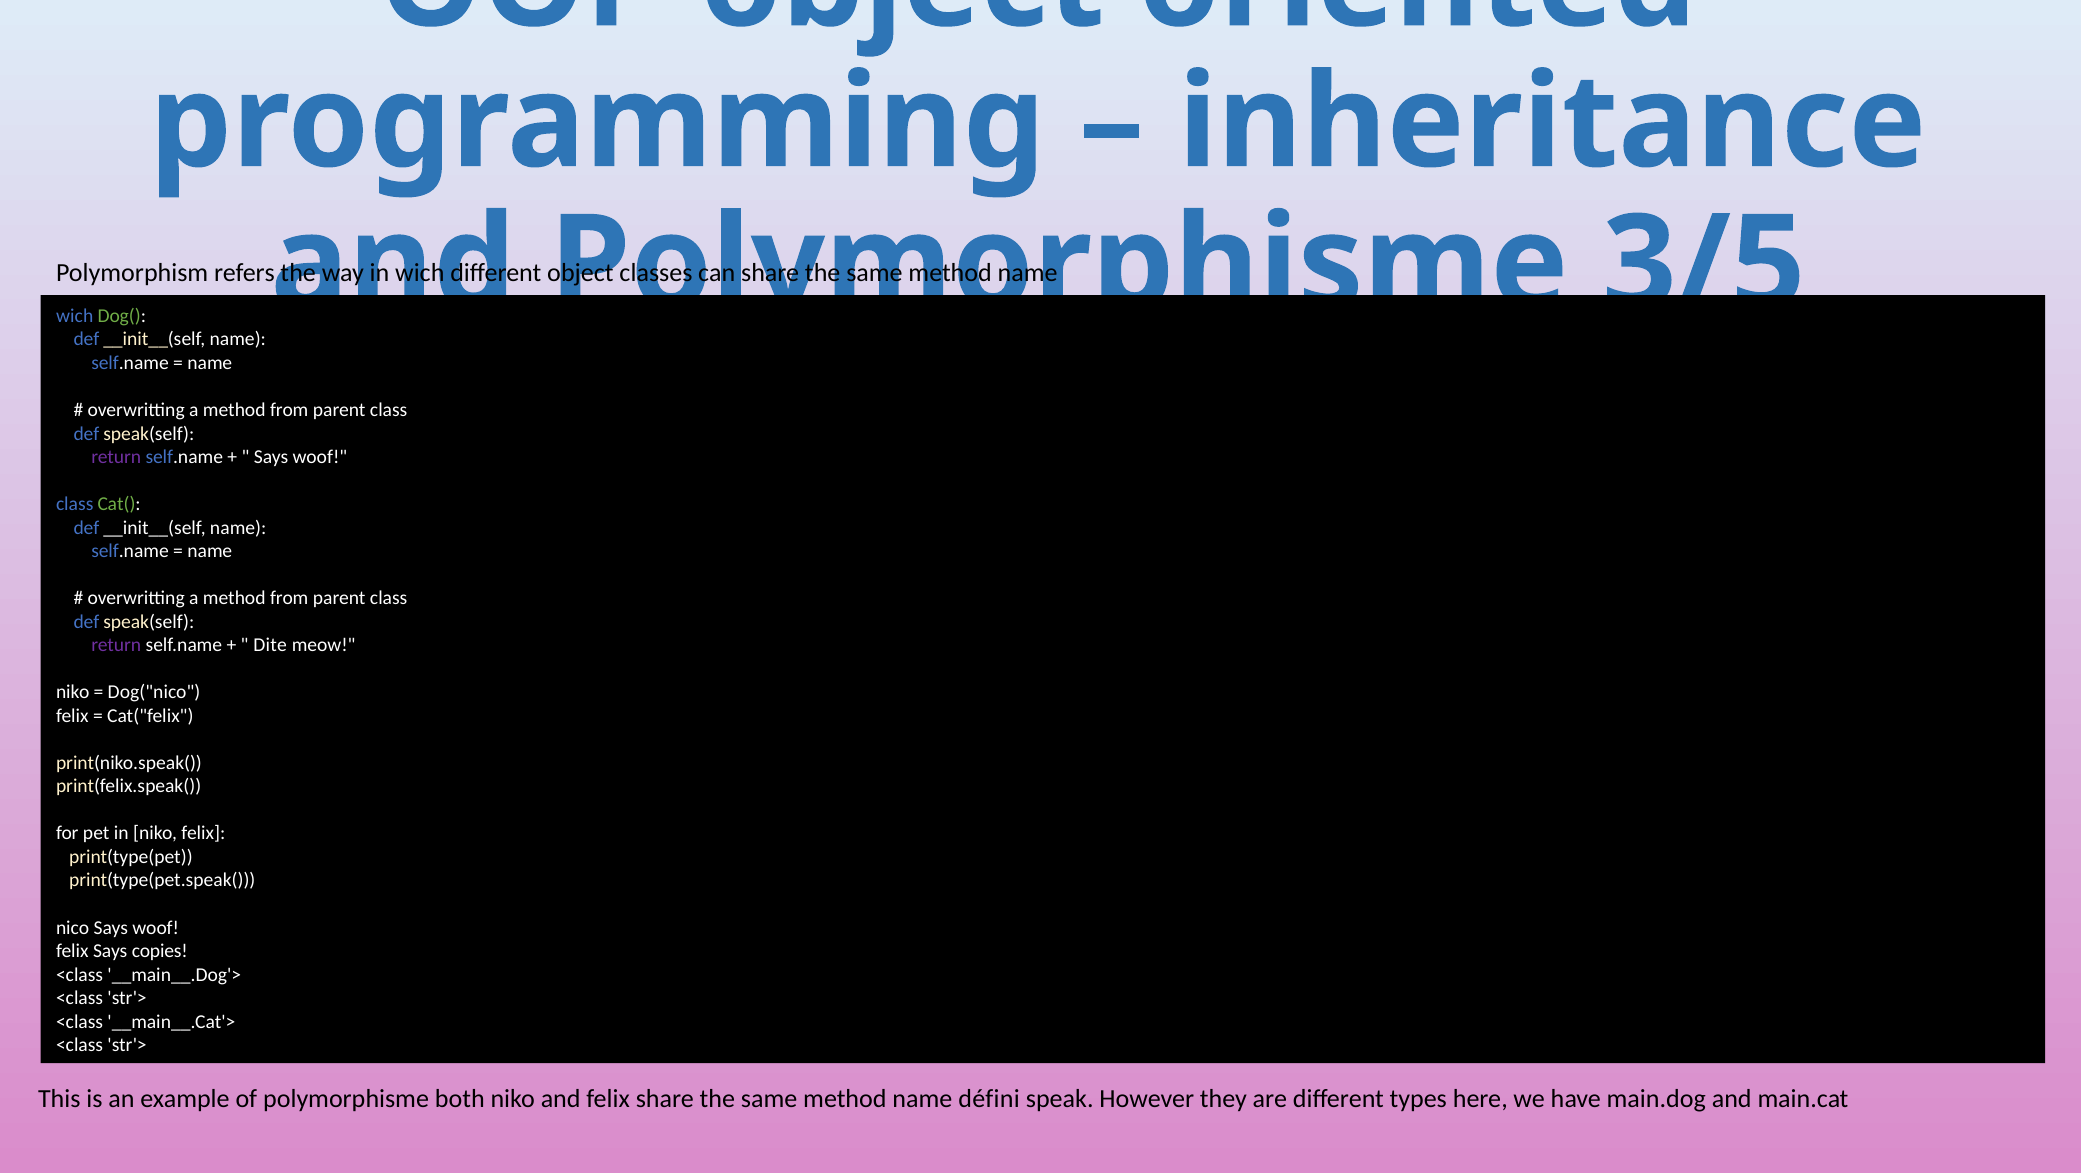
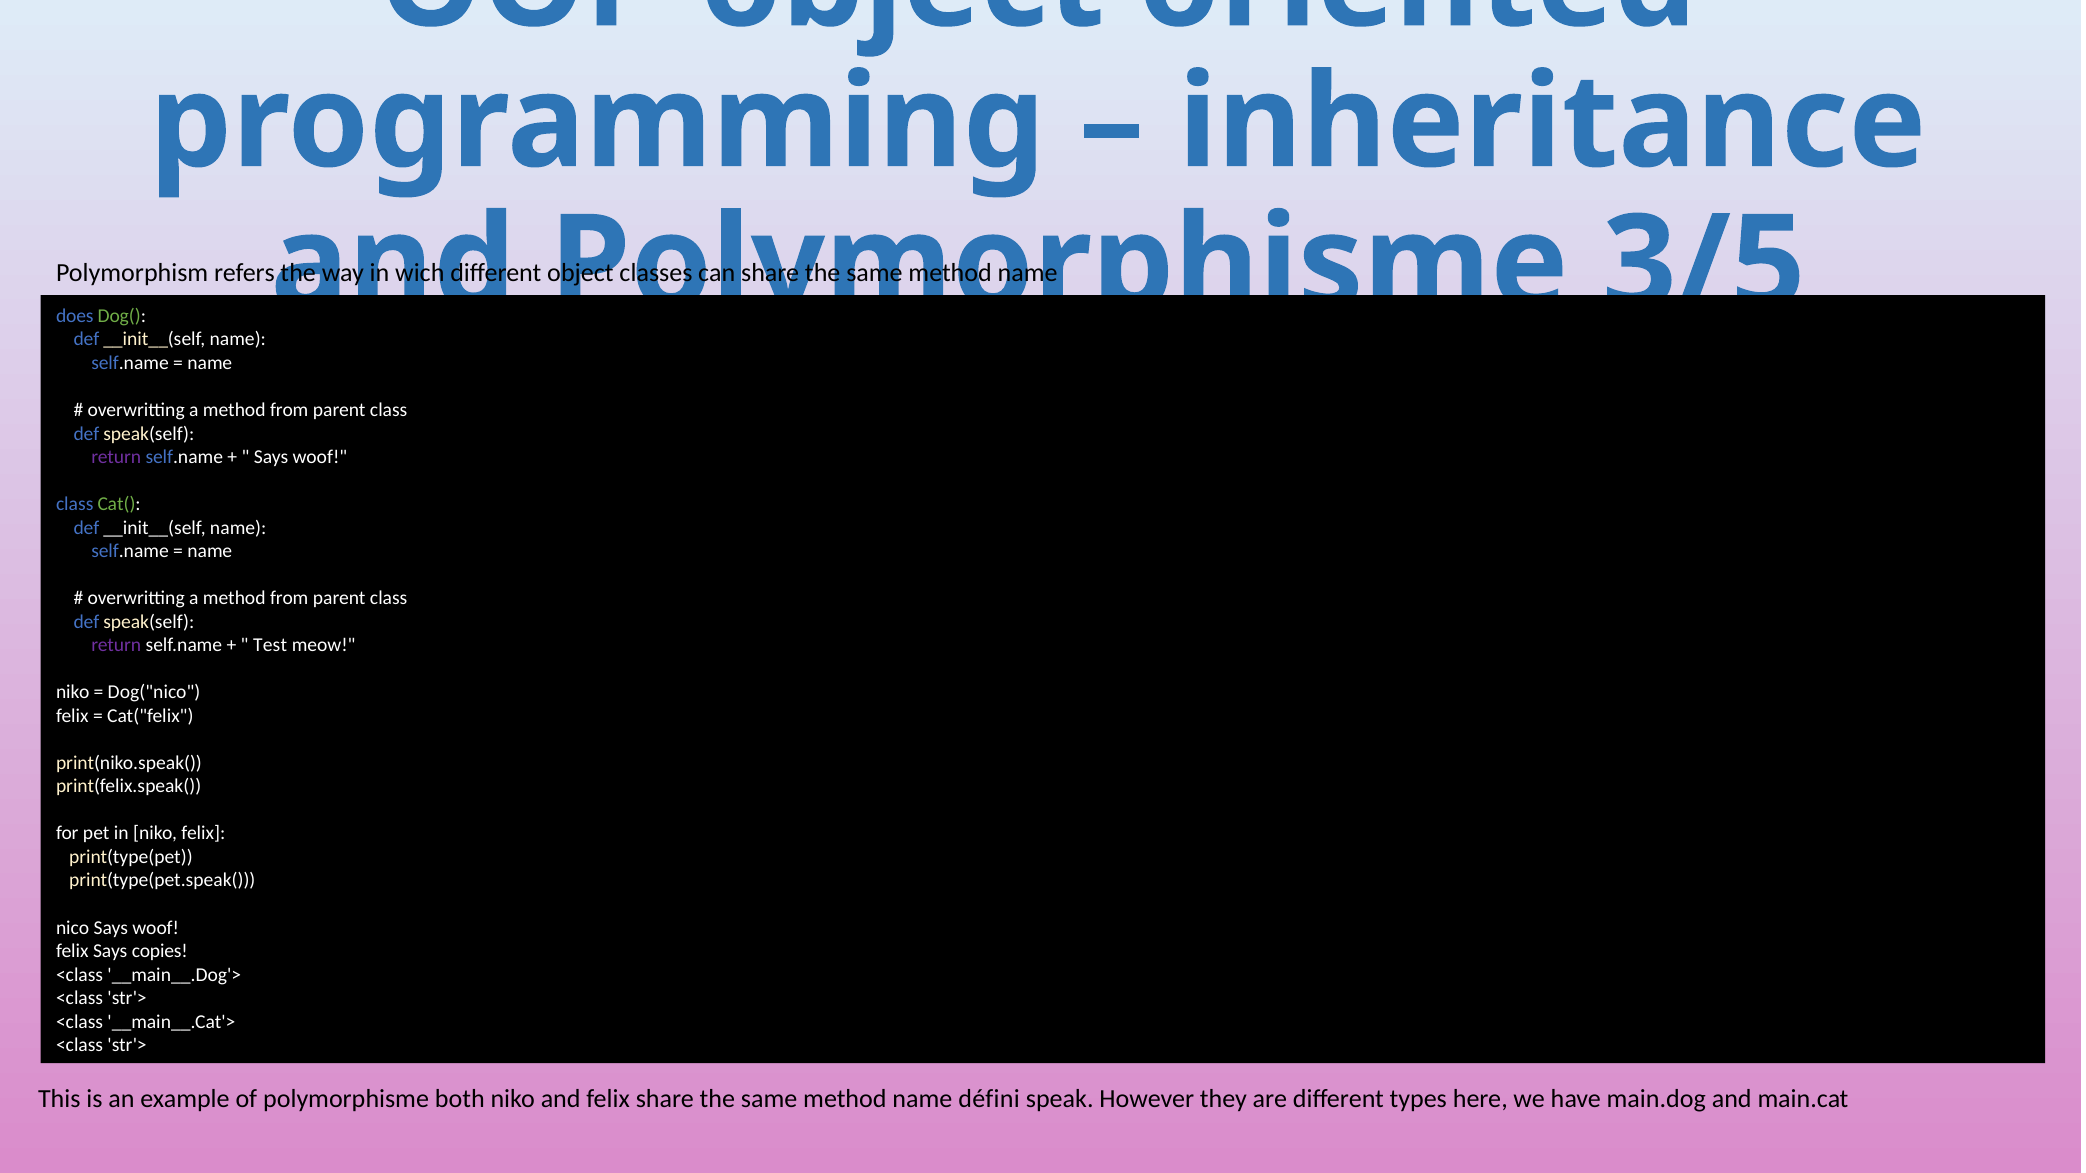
wich: wich -> does (75, 316)
Dite: Dite -> Test (270, 646)
